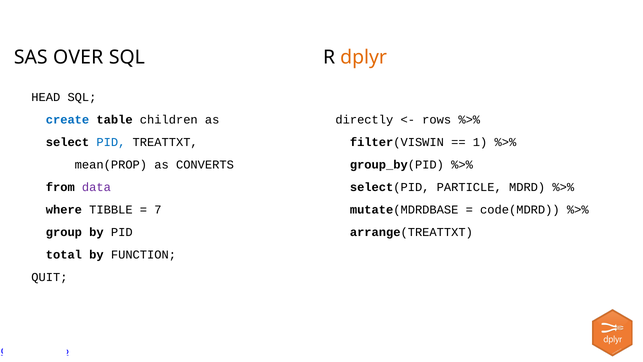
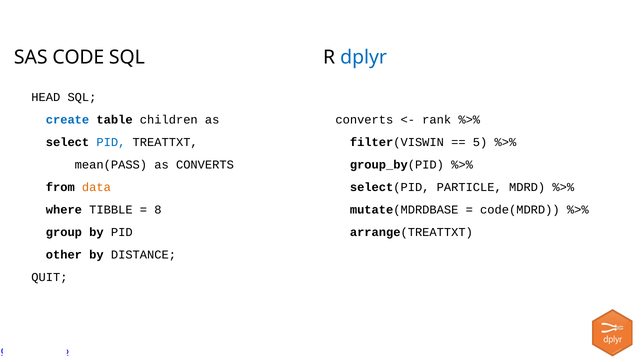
OVER: OVER -> CODE (78, 57)
dplyr colour: orange -> blue (364, 57)
directly: directly -> converts (364, 120)
rows: rows -> rank (437, 120)
1: 1 -> 5 (480, 142)
mean(PROP: mean(PROP -> mean(PASS (111, 165)
data colour: purple -> orange (96, 187)
7: 7 -> 8 (158, 210)
total: total -> other (64, 255)
FUNCTION: FUNCTION -> DISTANCE (143, 255)
